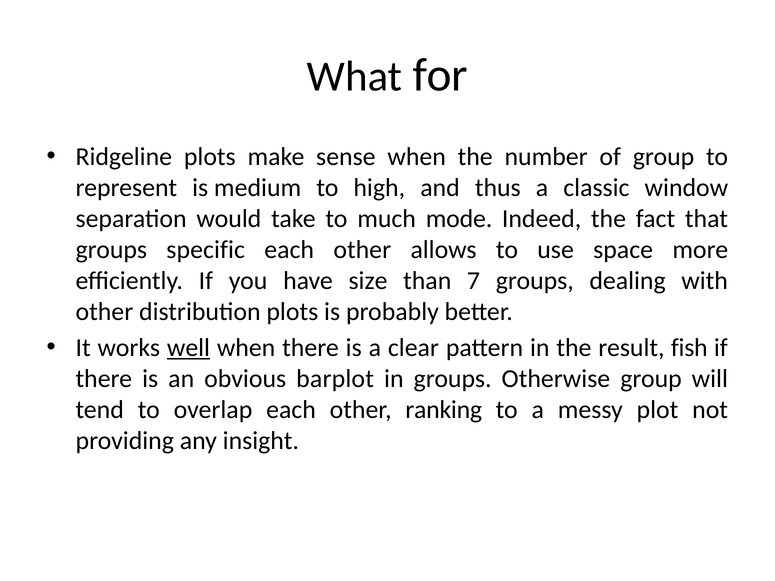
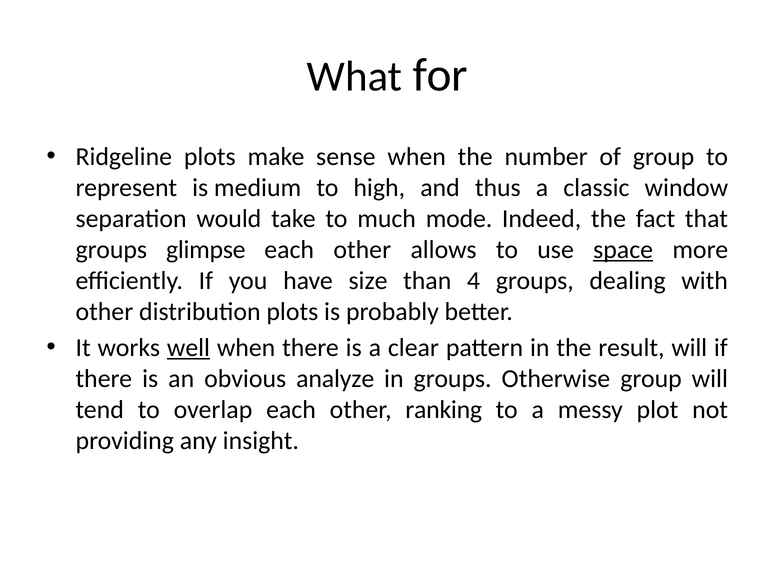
specific: specific -> glimpse (206, 250)
space underline: none -> present (623, 250)
7: 7 -> 4 (474, 281)
result fish: fish -> will (689, 348)
barplot: barplot -> analyze (335, 379)
